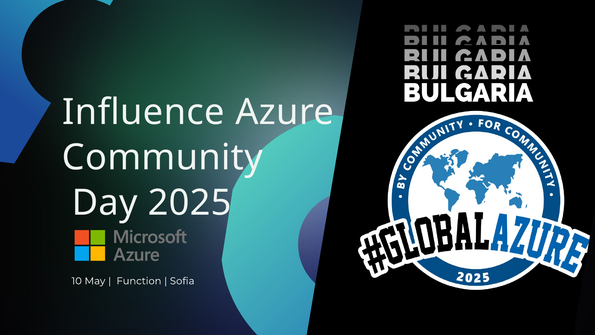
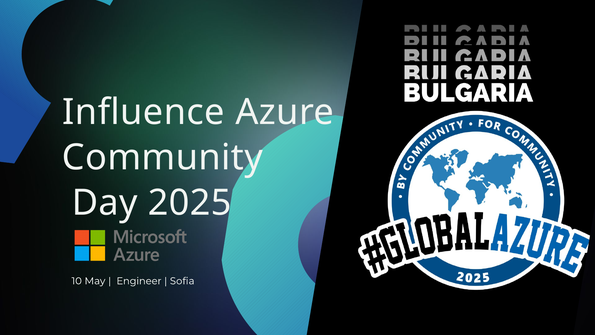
Function: Function -> Engineer (139, 281)
